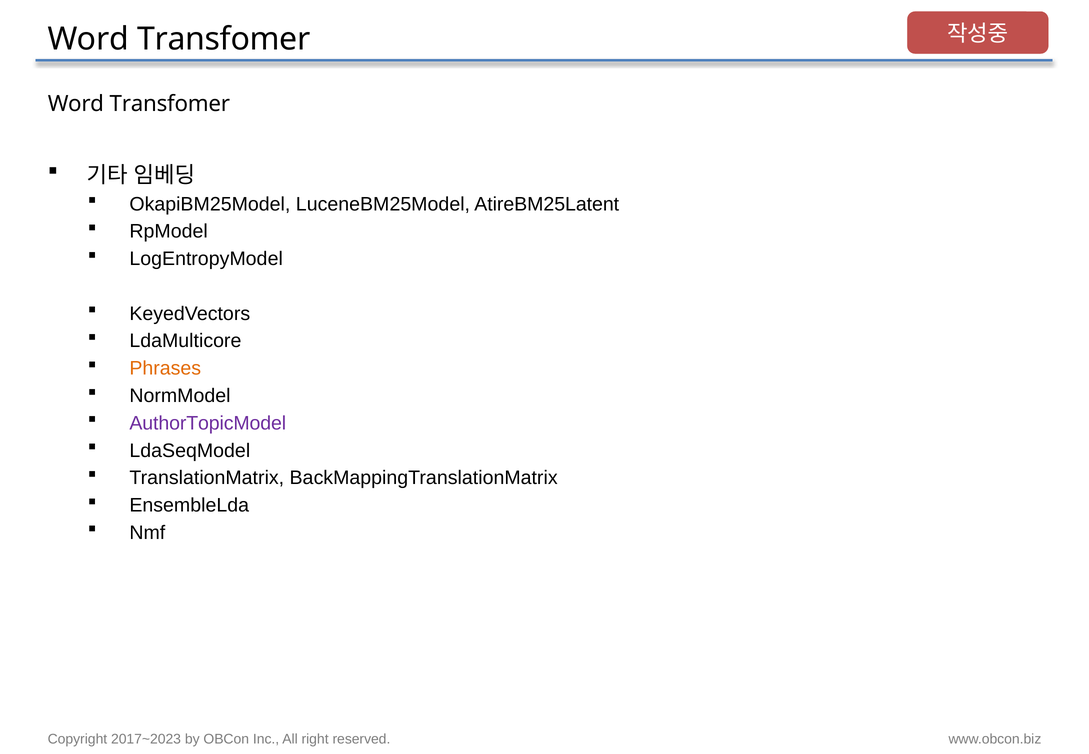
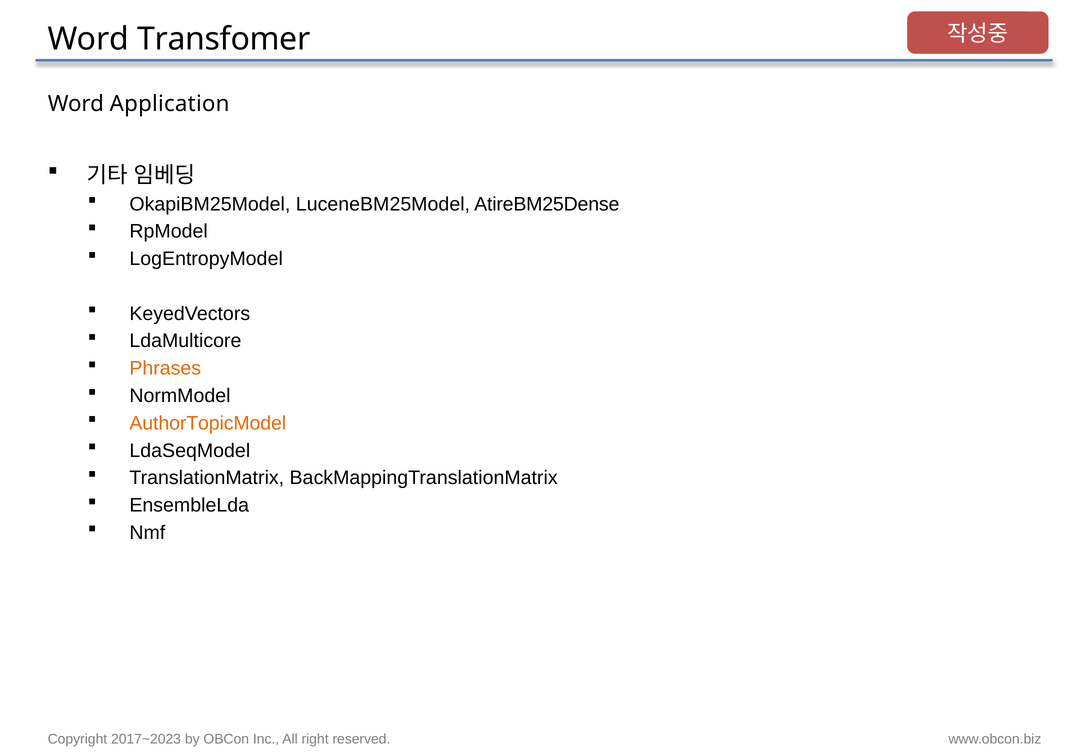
Transfomer: Transfomer -> Application (170, 104)
AtireBM25Latent: AtireBM25Latent -> AtireBM25Dense (547, 204)
AuthorTopicModel colour: purple -> orange (208, 423)
